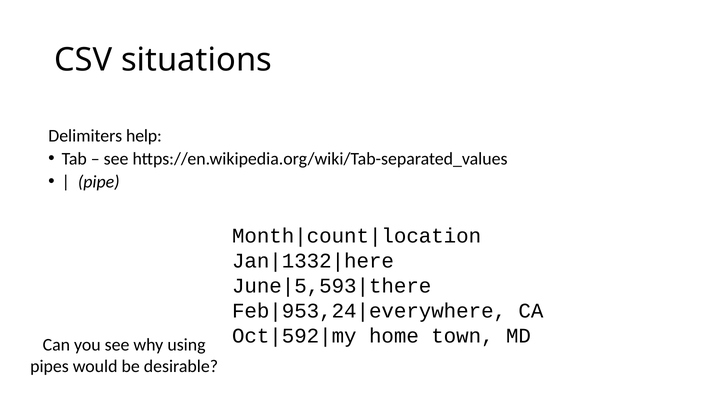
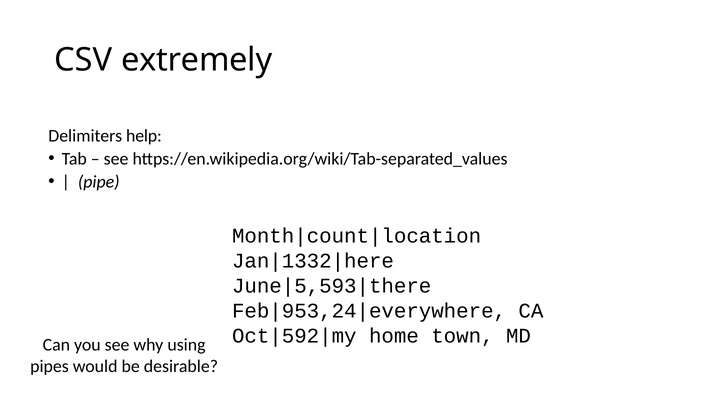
situations: situations -> extremely (197, 60)
